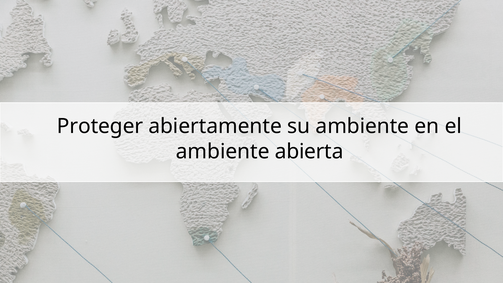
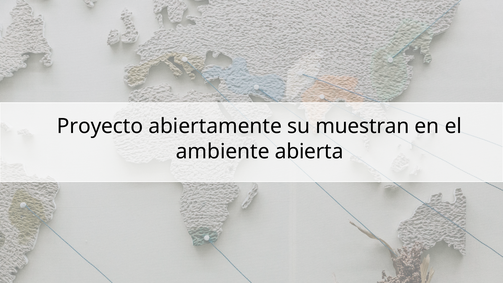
Proteger: Proteger -> Proyecto (100, 126)
su ambiente: ambiente -> muestran (362, 126)
